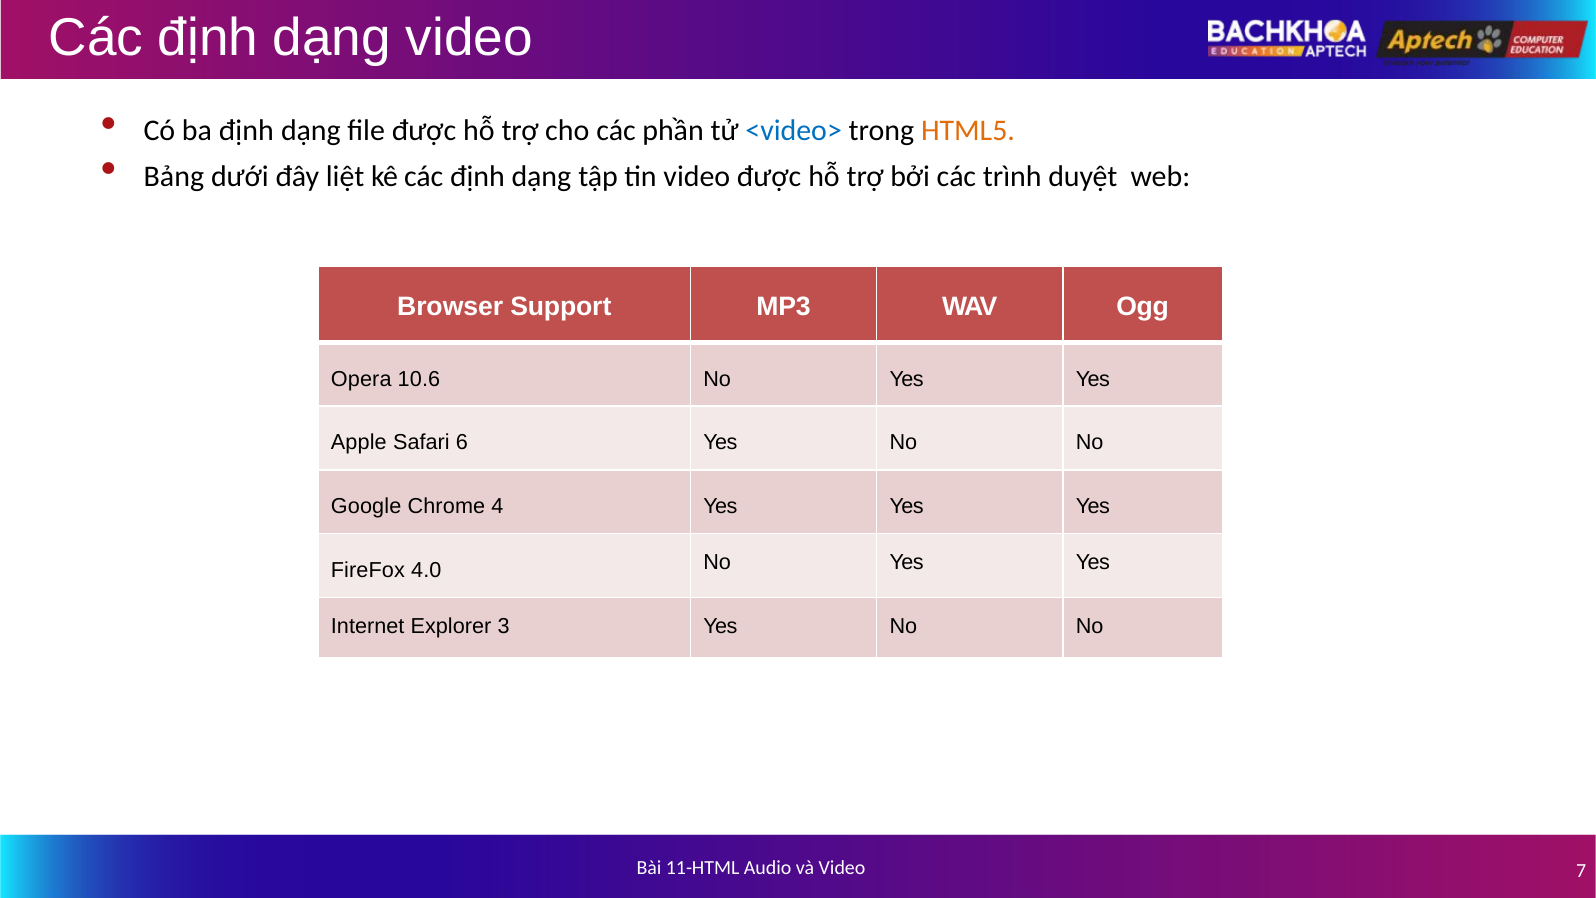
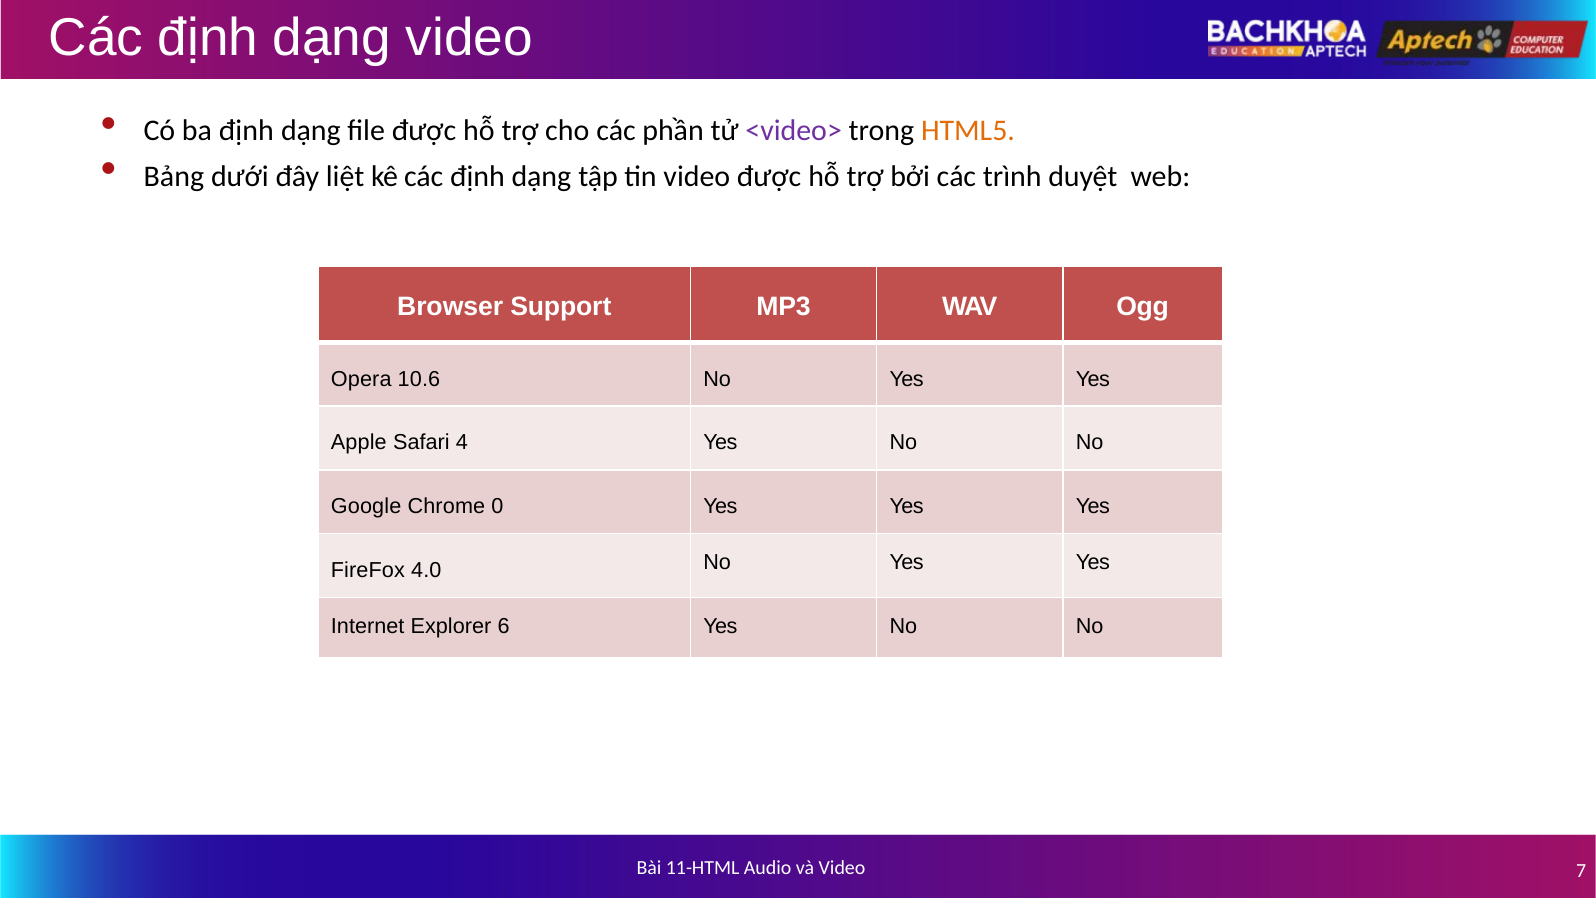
<video> colour: blue -> purple (794, 131)
6: 6 -> 4 (462, 443)
4: 4 -> 0 (497, 506)
3: 3 -> 6 (504, 626)
